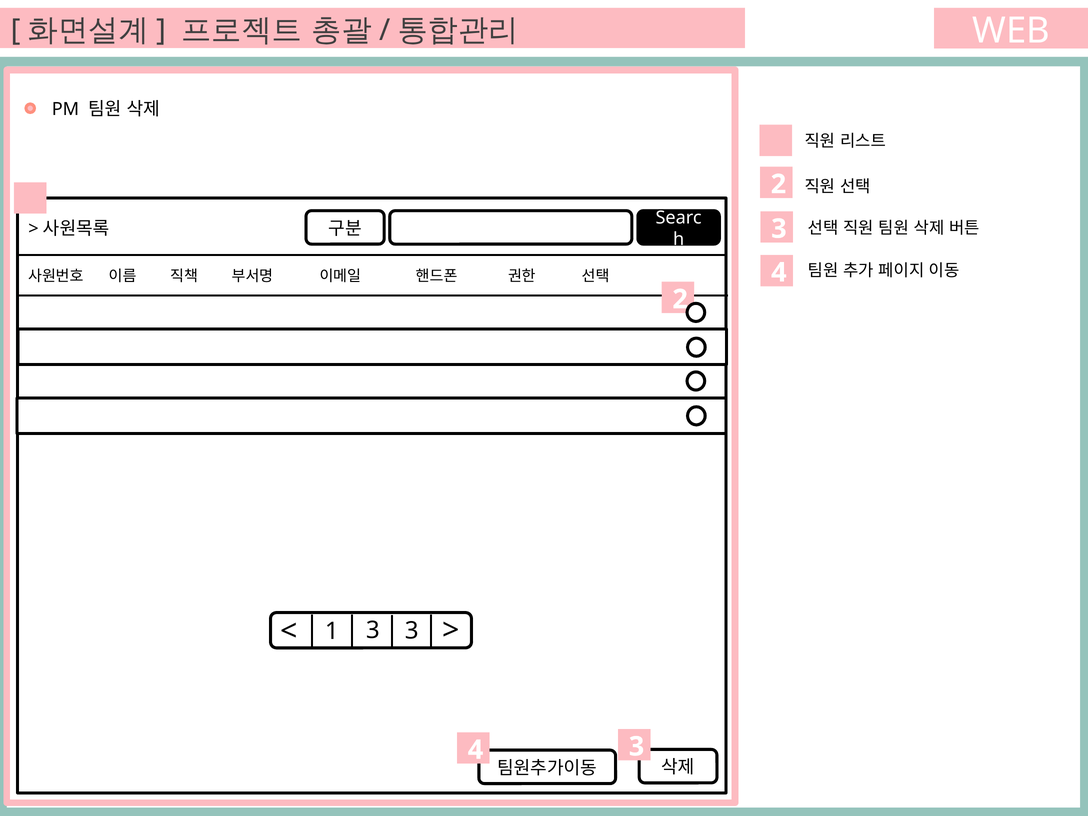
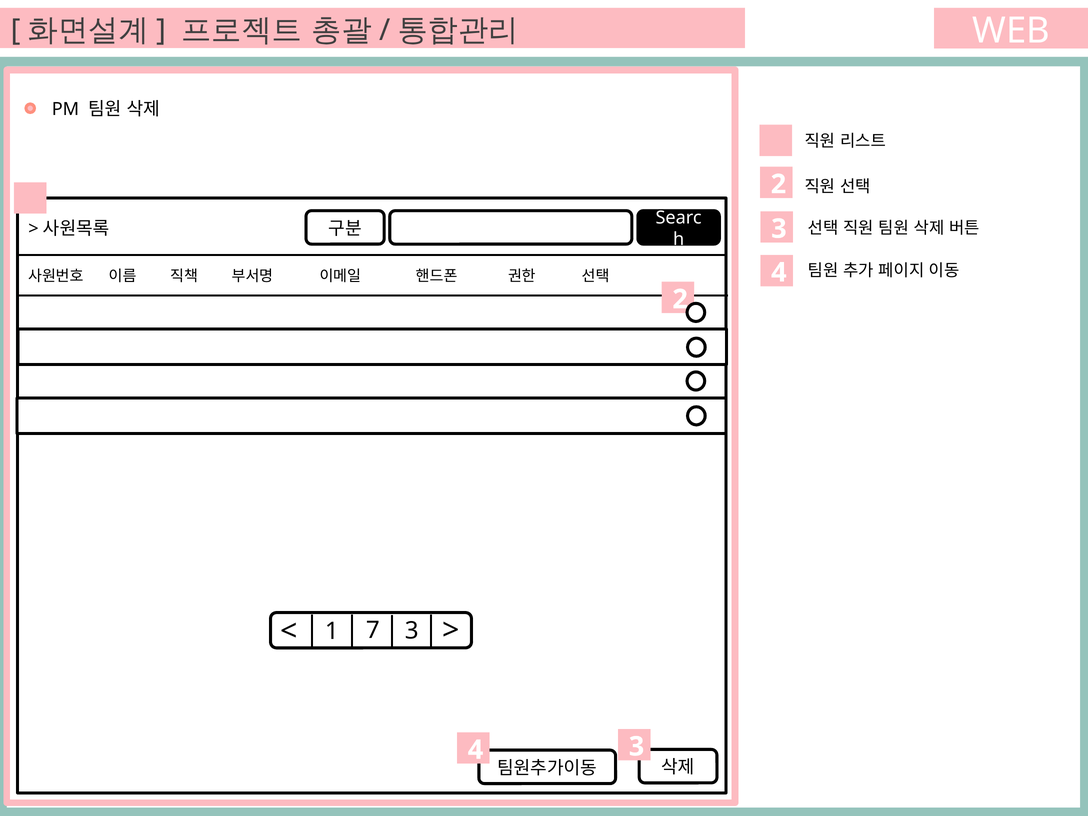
1 3: 3 -> 7 (373, 630)
